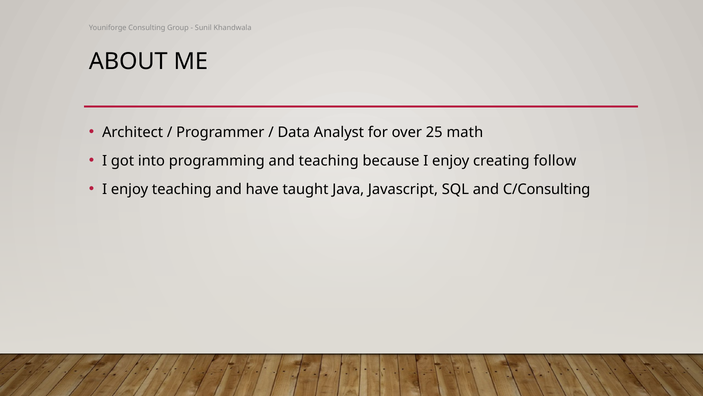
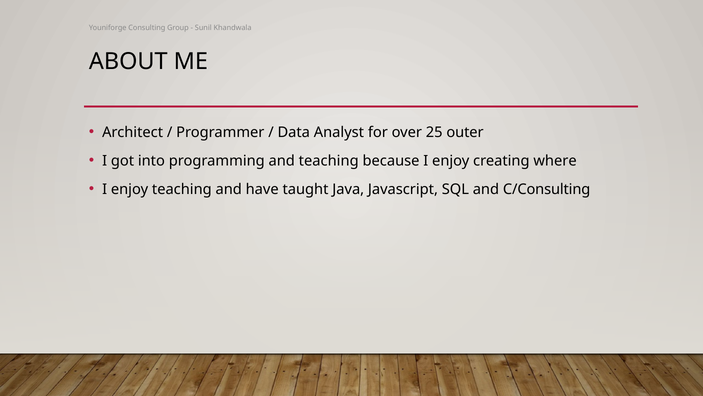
math: math -> outer (465, 132)
follow: follow -> where (555, 161)
